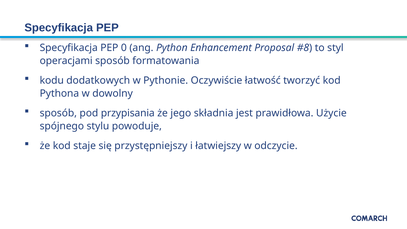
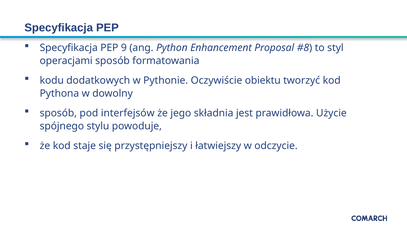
0: 0 -> 9 (124, 48)
łatwość: łatwość -> obiektu (263, 80)
przypisania: przypisania -> interfejsów (128, 113)
